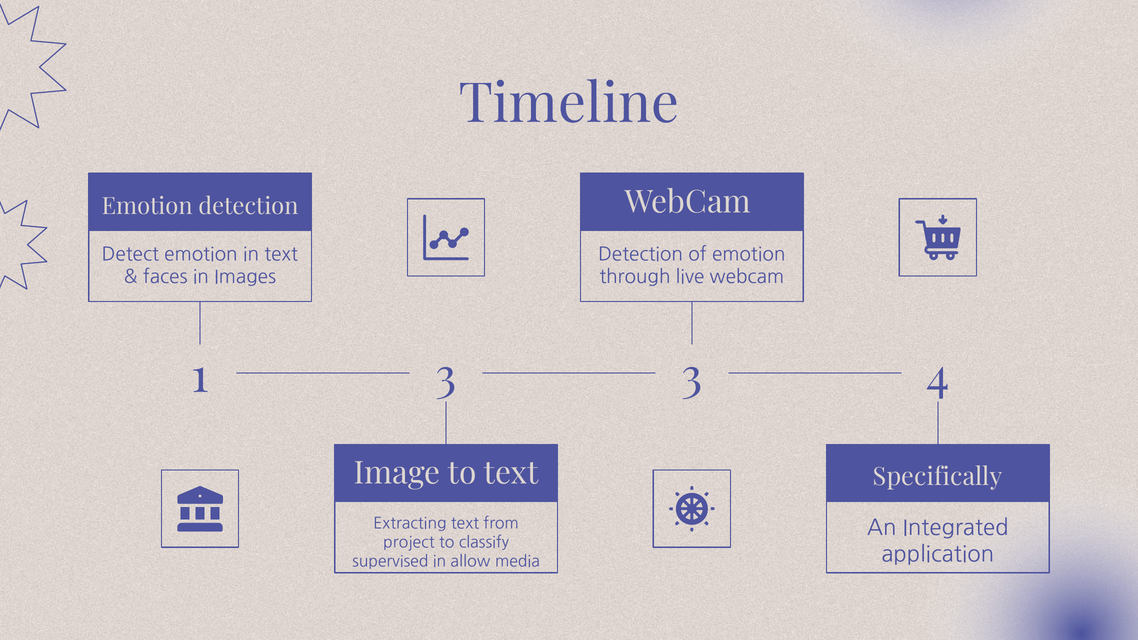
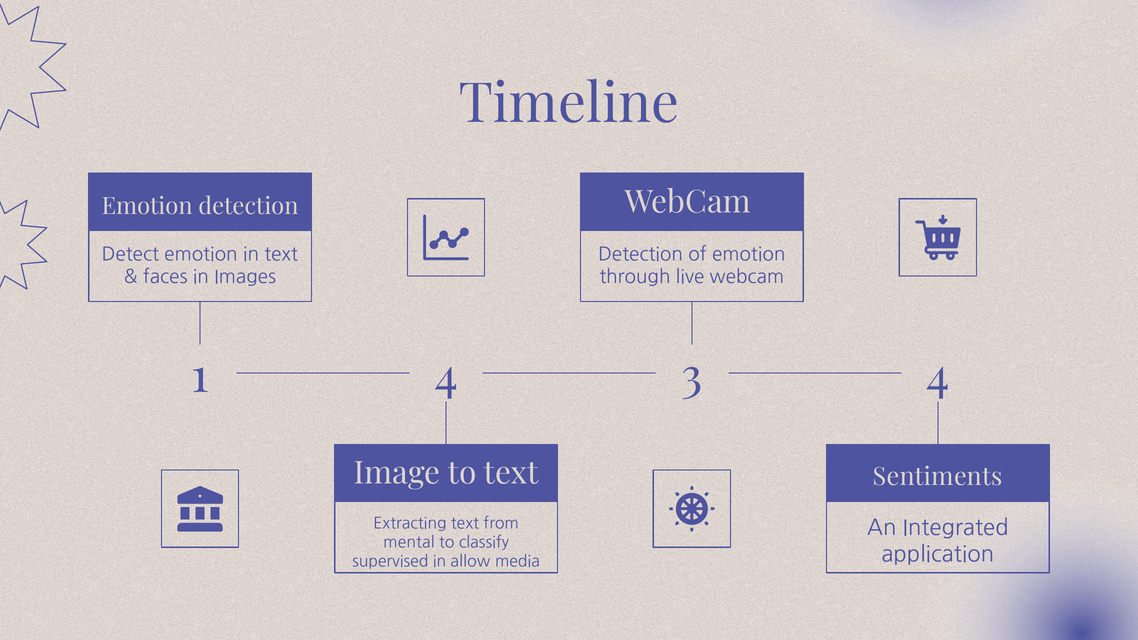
1 3: 3 -> 4 (446, 376)
Specifically: Specifically -> Sentiments (938, 477)
project: project -> mental (409, 543)
